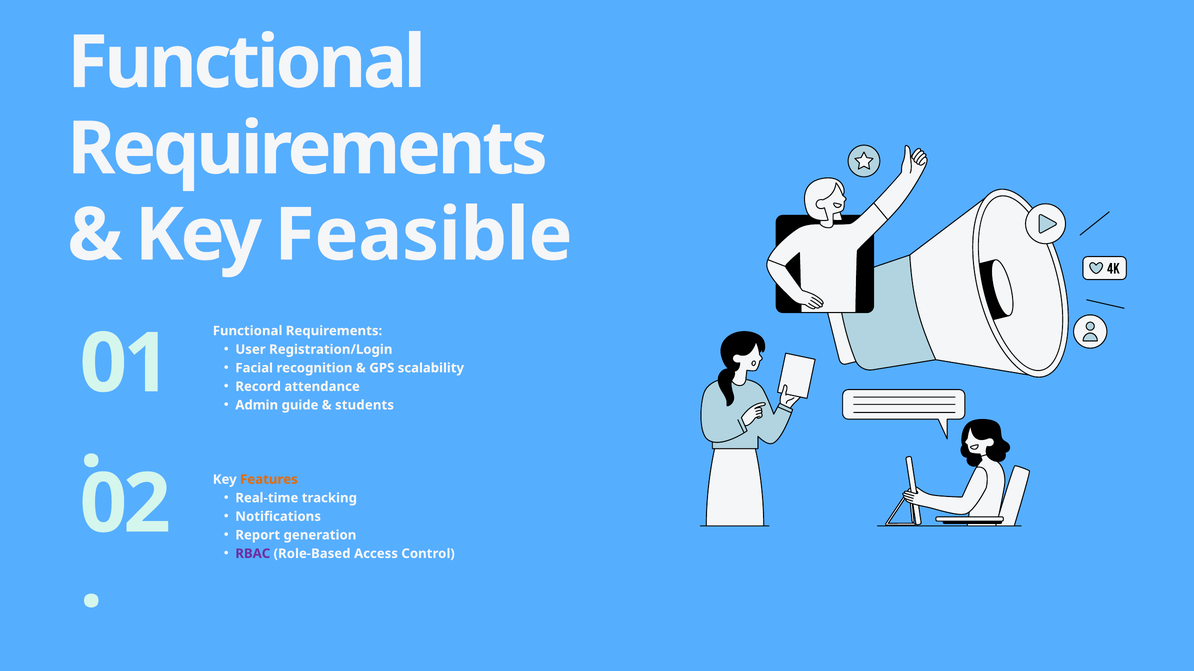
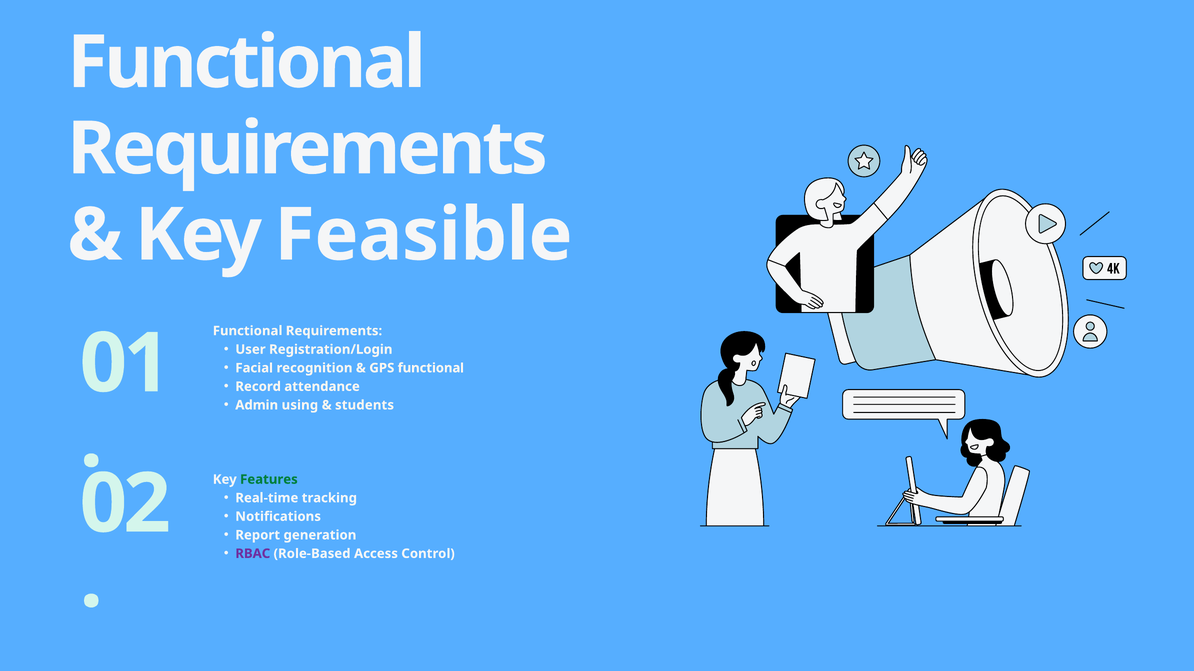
GPS scalability: scalability -> functional (431, 368)
guide: guide -> using (300, 405)
Features colour: orange -> green (269, 480)
